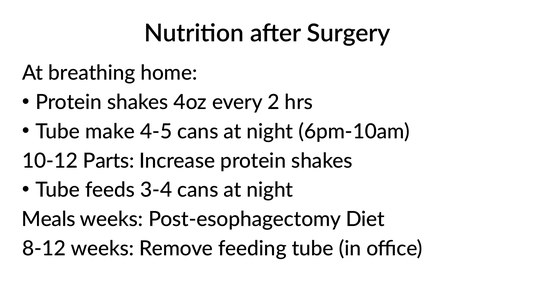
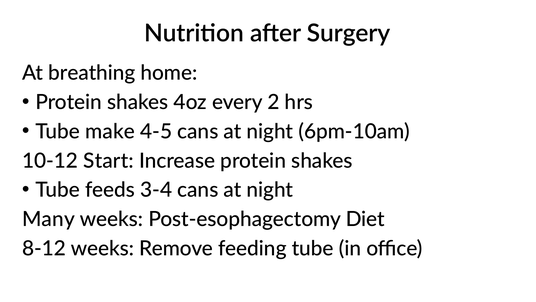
Parts: Parts -> Start (108, 161)
Meals: Meals -> Many (48, 219)
